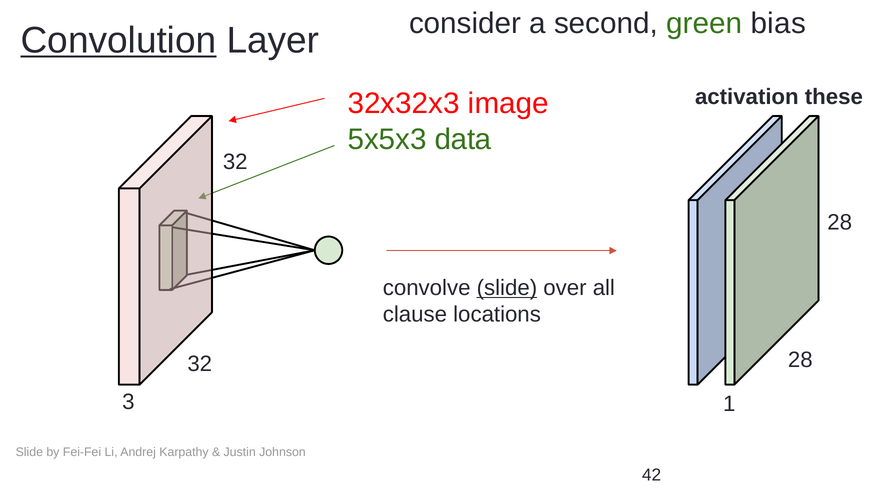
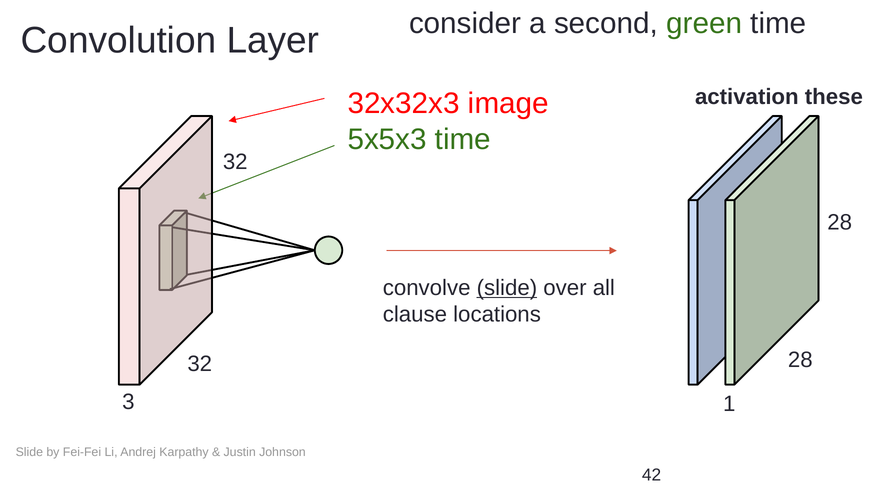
green bias: bias -> time (778, 23)
Convolution underline: present -> none (118, 41)
5x5x3 data: data -> time (463, 139)
